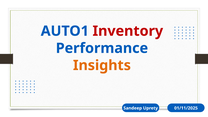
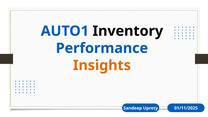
Inventory colour: red -> black (128, 31)
